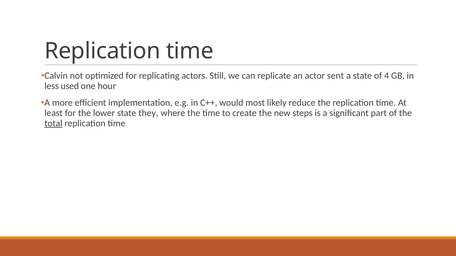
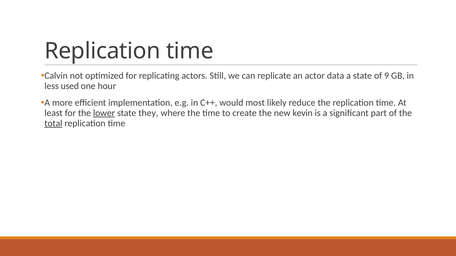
sent: sent -> data (336, 76)
4: 4 -> 9 (387, 76)
lower underline: none -> present (104, 113)
steps: steps -> kevin (303, 113)
